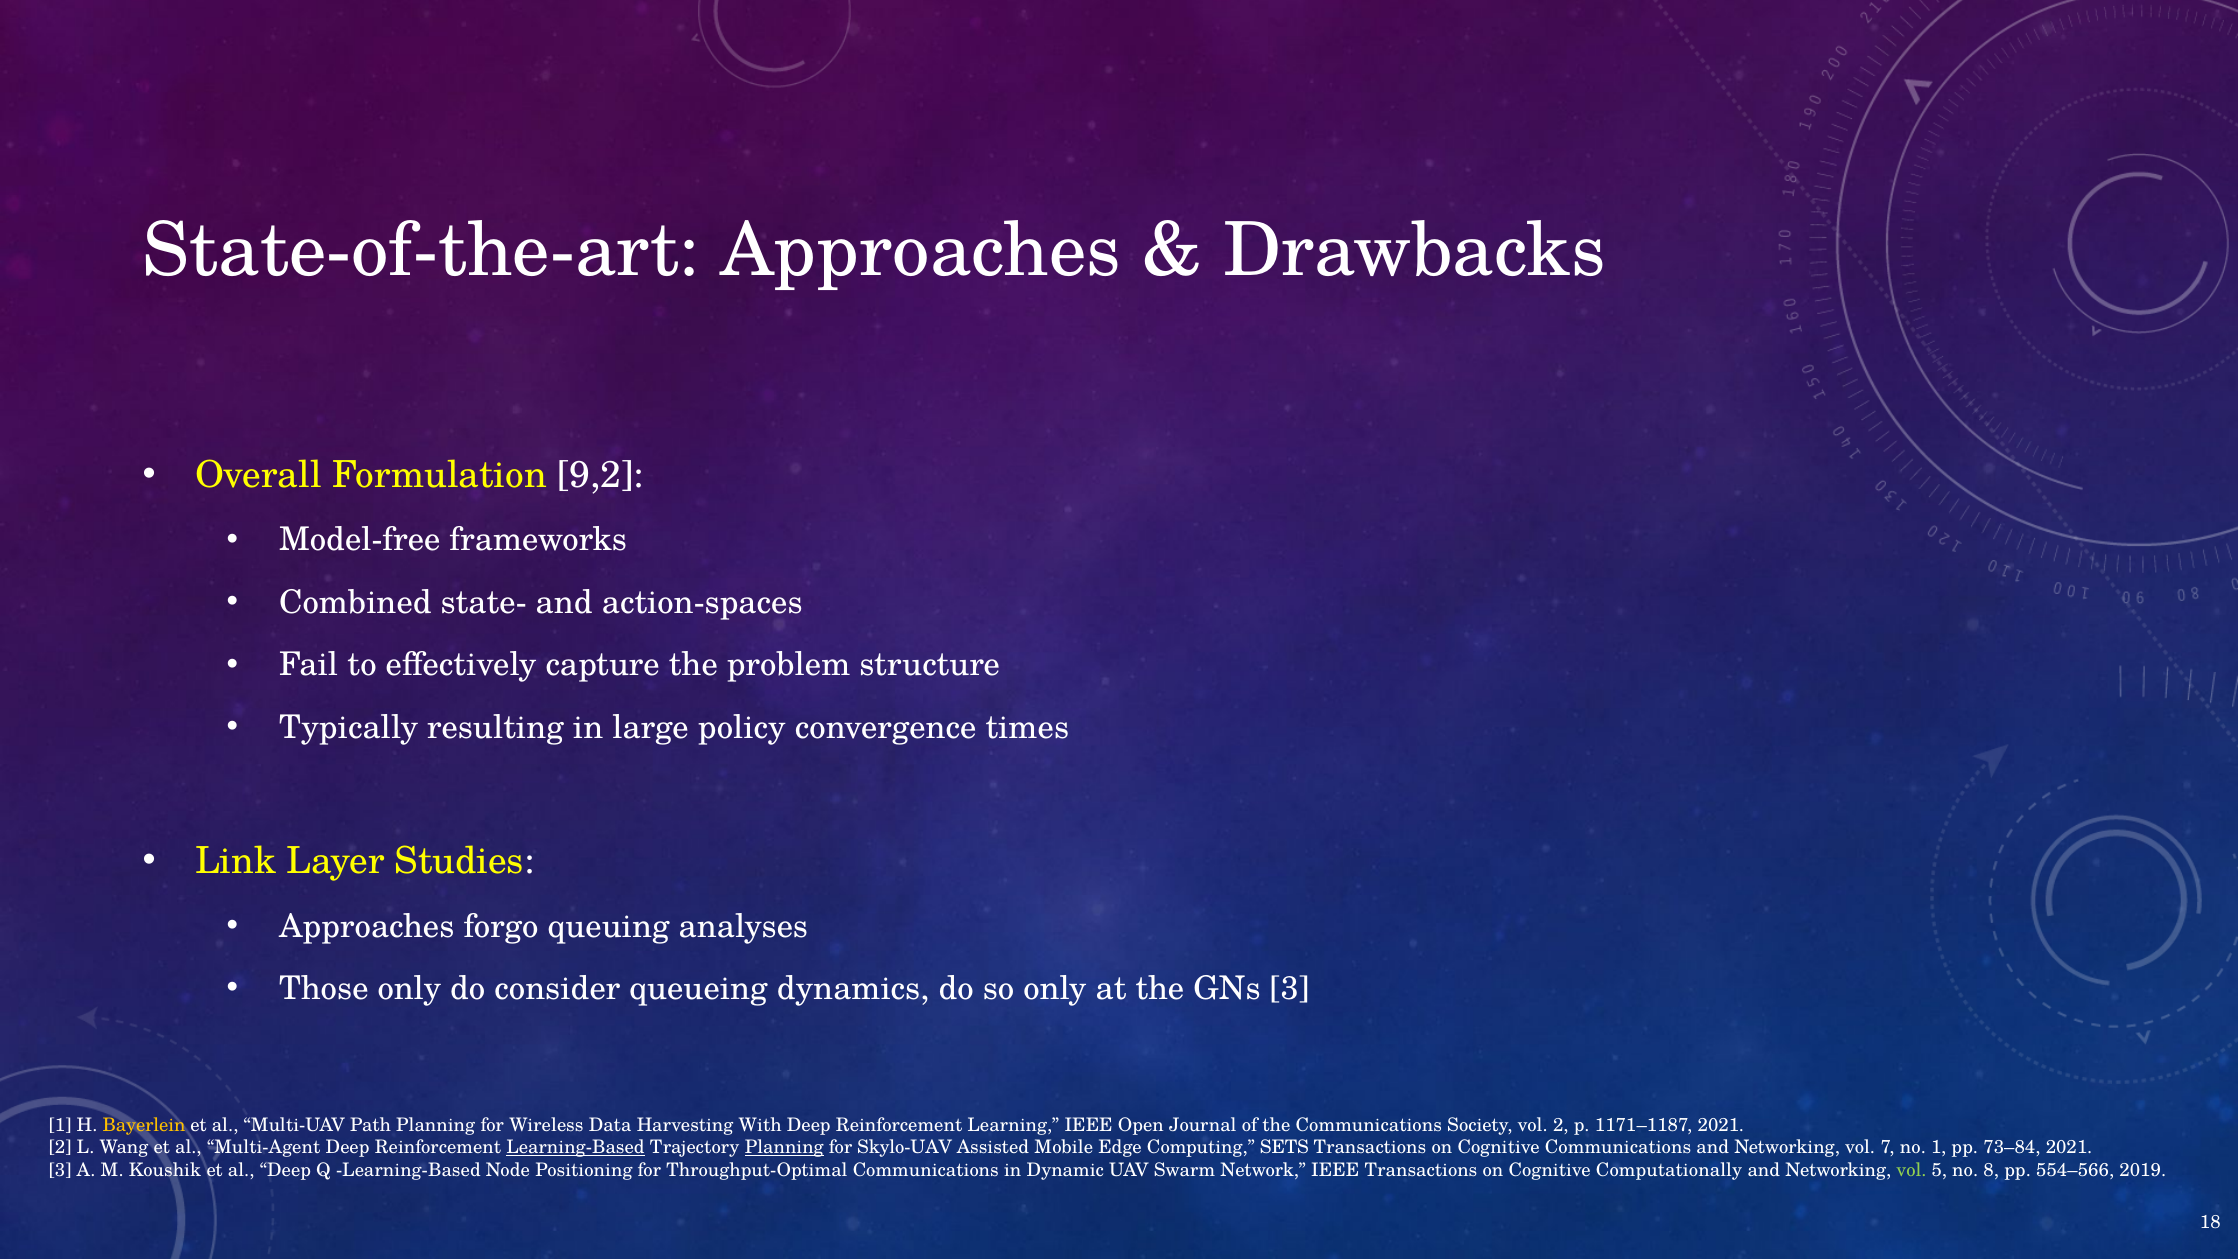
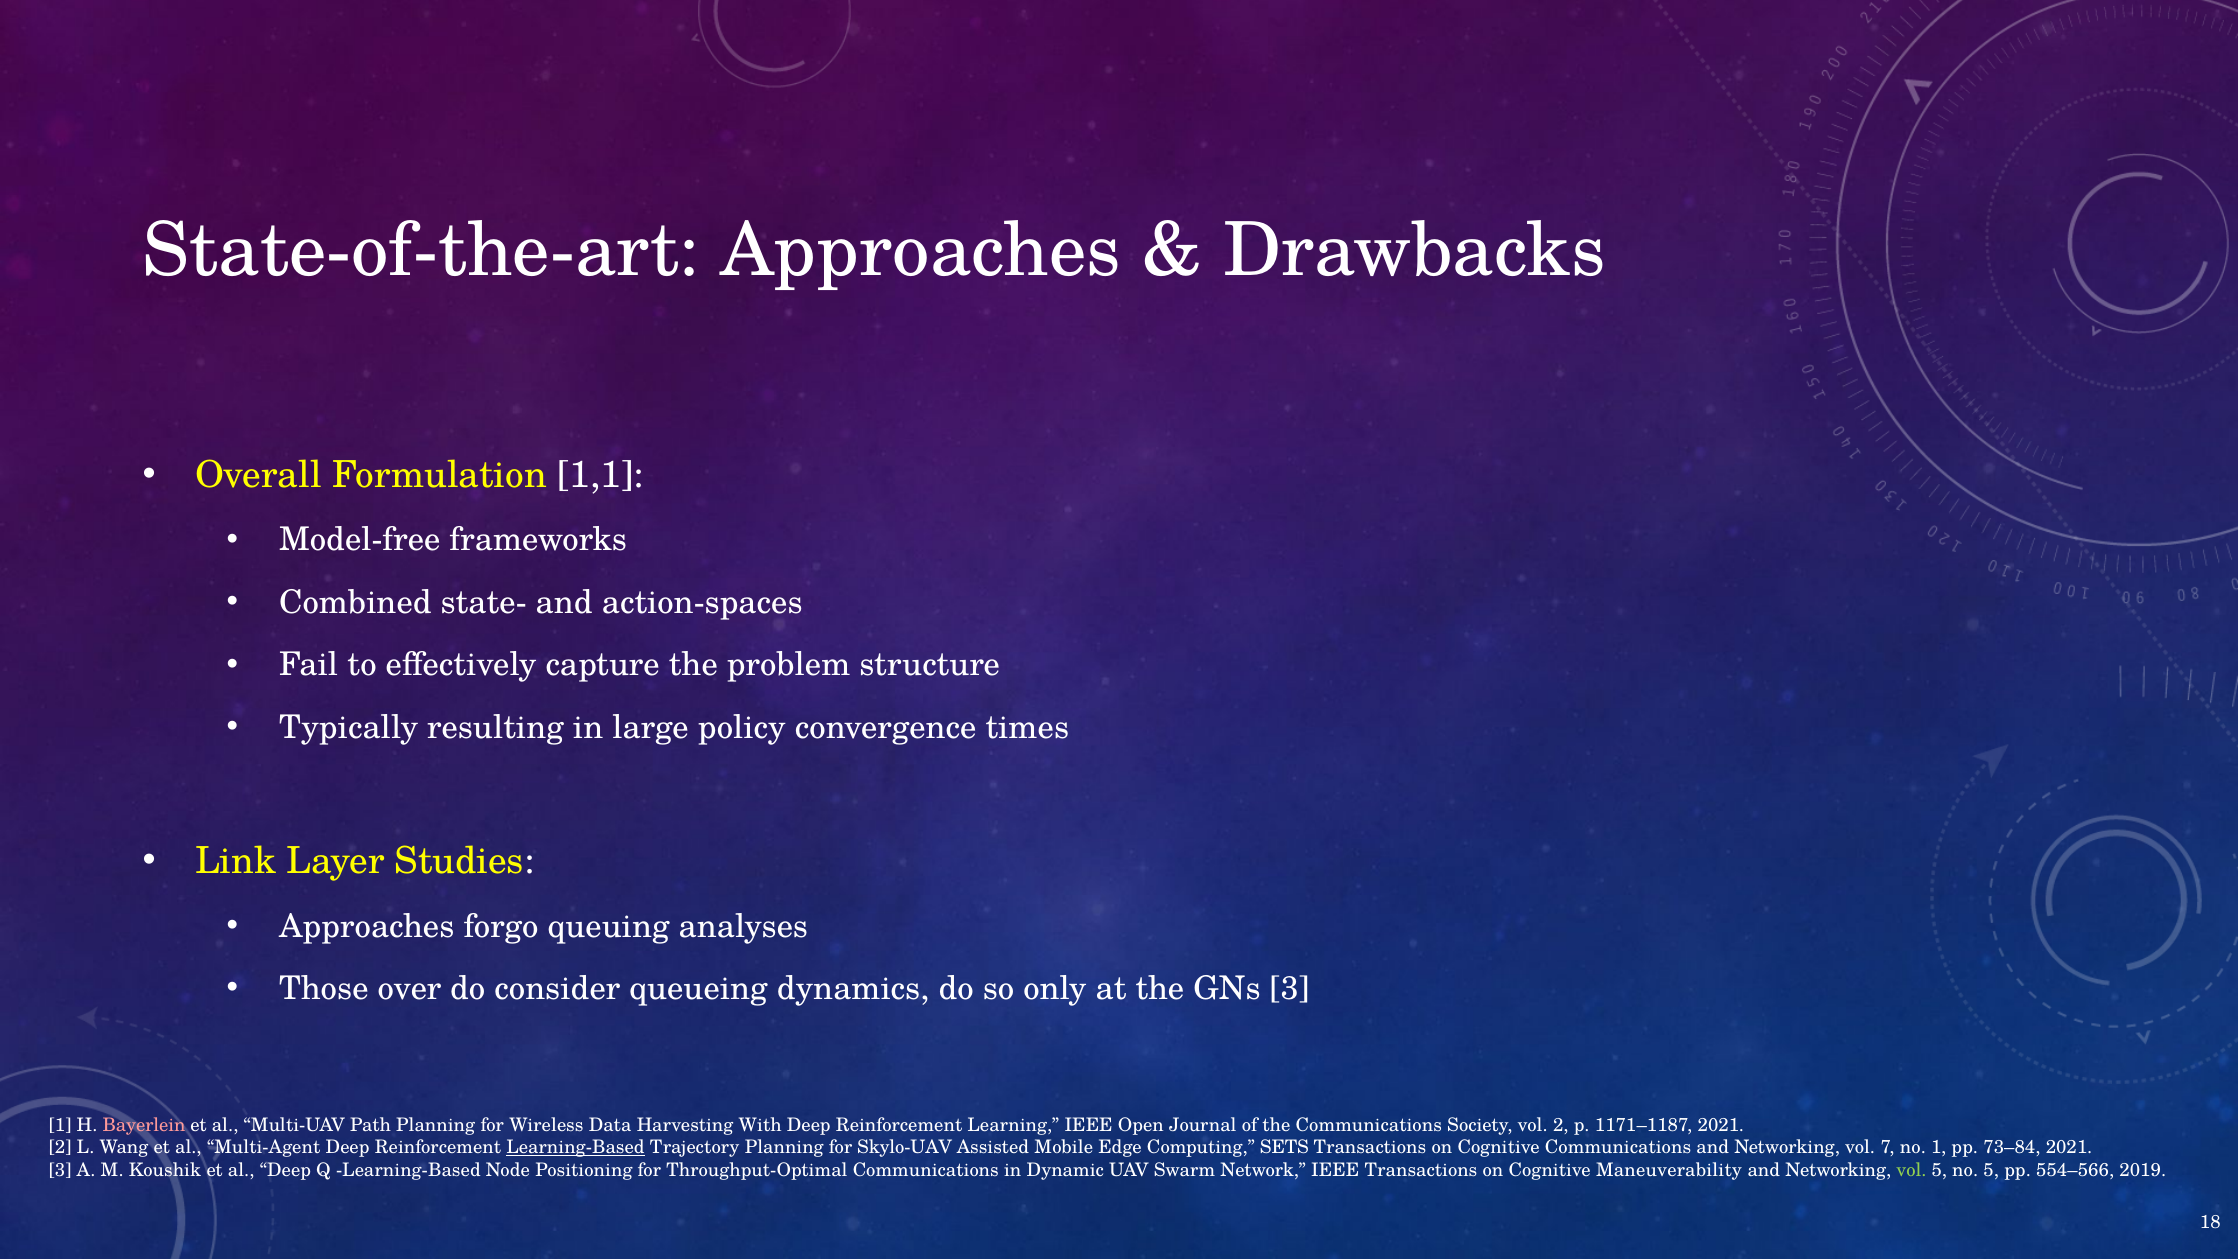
9,2: 9,2 -> 1,1 (601, 475)
Those only: only -> over (410, 989)
Bayerlein colour: yellow -> pink (144, 1125)
Planning underline: present -> none (784, 1147)
Computationally: Computationally -> Maneuverability (1669, 1170)
no 8: 8 -> 5 (1991, 1170)
